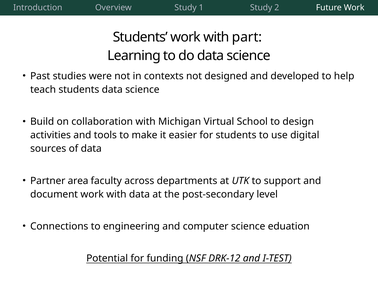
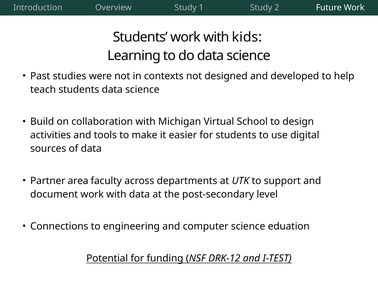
part: part -> kids (247, 37)
